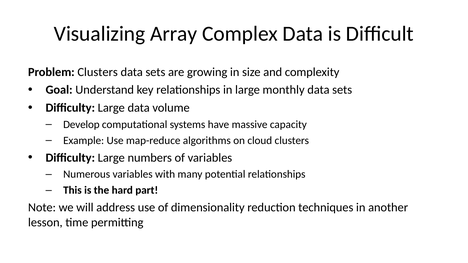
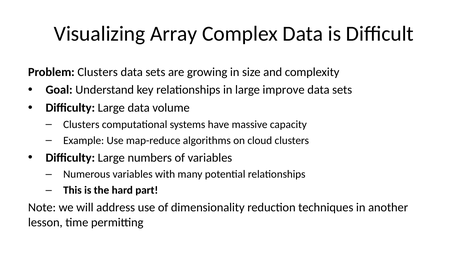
monthly: monthly -> improve (284, 90)
Develop: Develop -> Clusters (81, 125)
